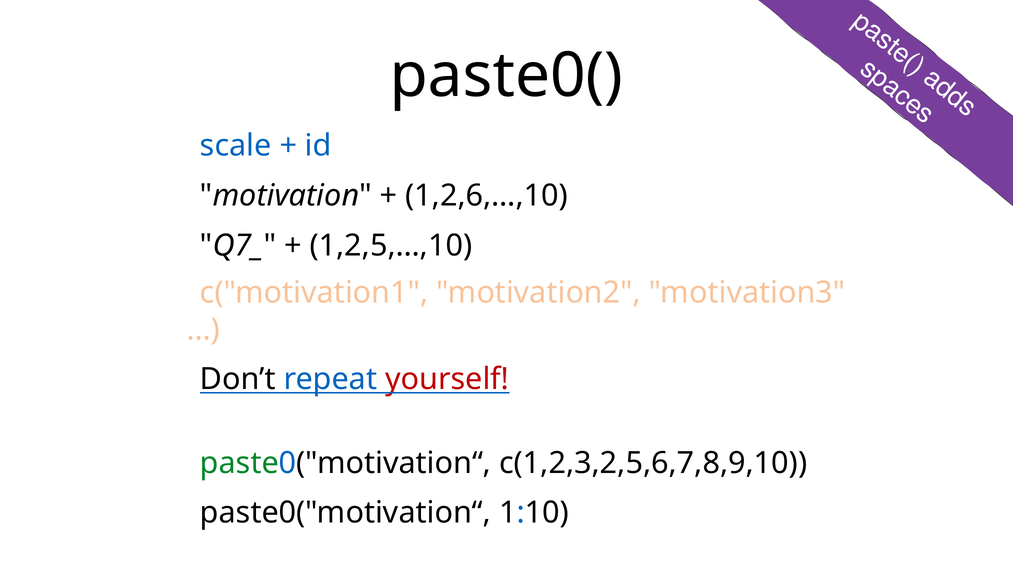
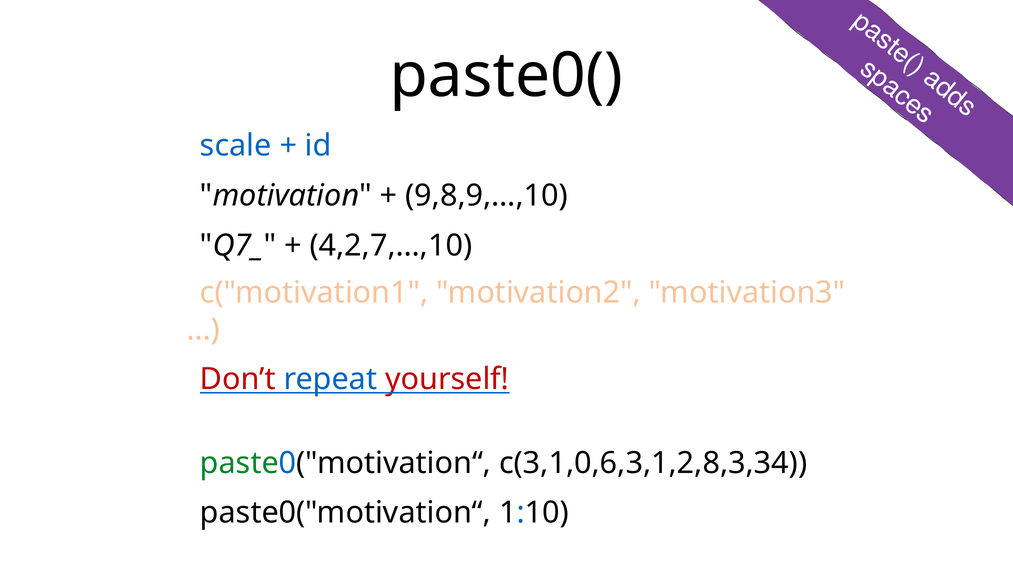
1,2,6,…,10: 1,2,6,…,10 -> 9,8,9,…,10 (487, 196)
1,2,5,…,10: 1,2,5,…,10 -> 4,2,7,…,10 (391, 246)
Don’t colour: black -> red (238, 379)
c(1,2,3,2,5,6,7,8,9,10: c(1,2,3,2,5,6,7,8,9,10 -> c(3,1,0,6,3,1,2,8,3,34 (653, 463)
